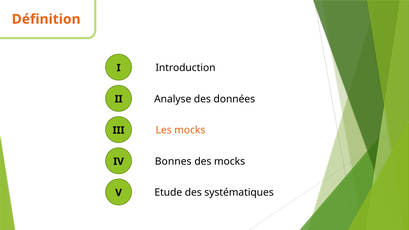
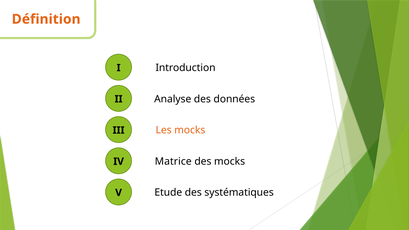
Bonnes: Bonnes -> Matrice (173, 161)
